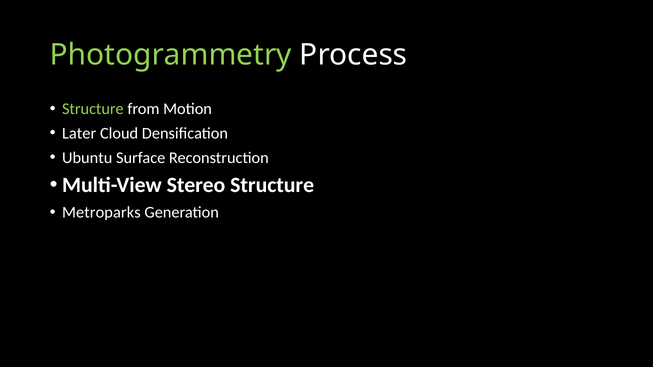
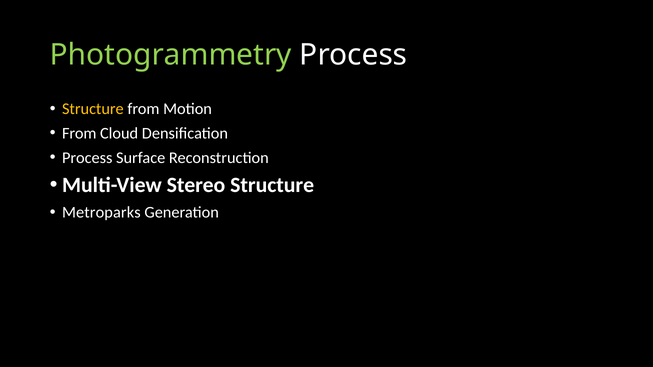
Structure colour: light green -> yellow (93, 109)
Later: Later -> From (79, 133)
Ubuntu: Ubuntu -> Process (87, 158)
